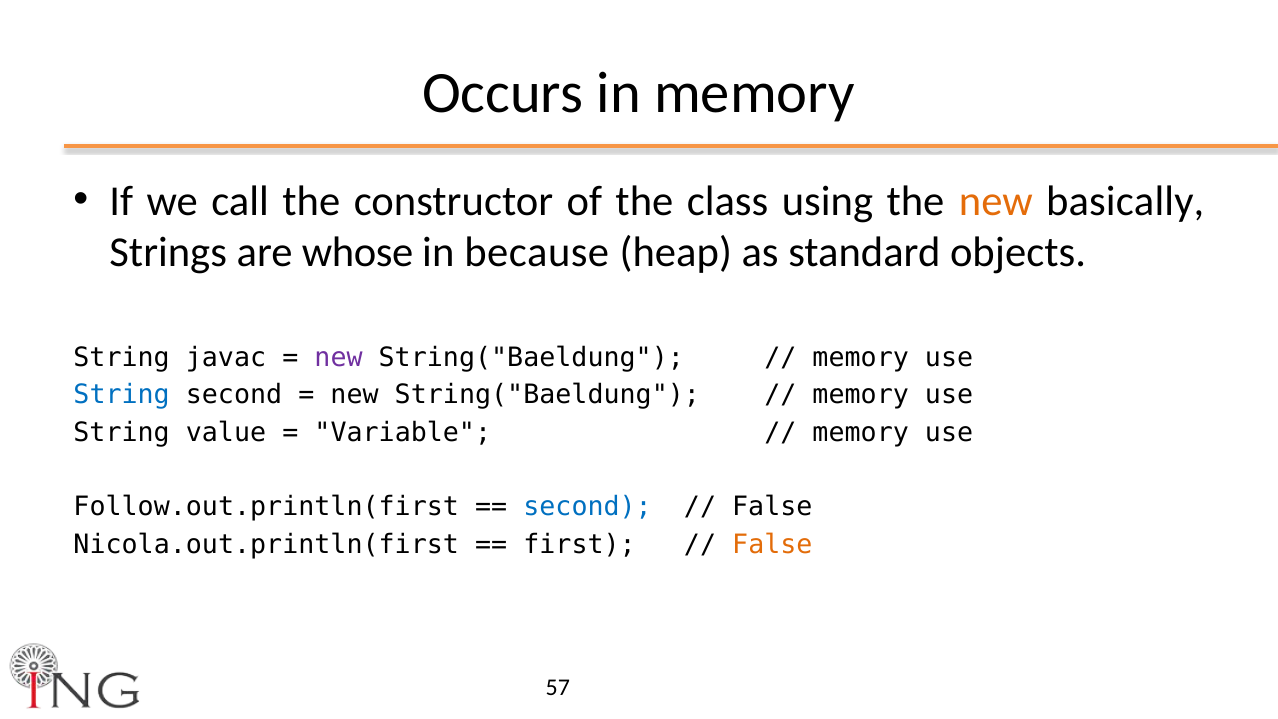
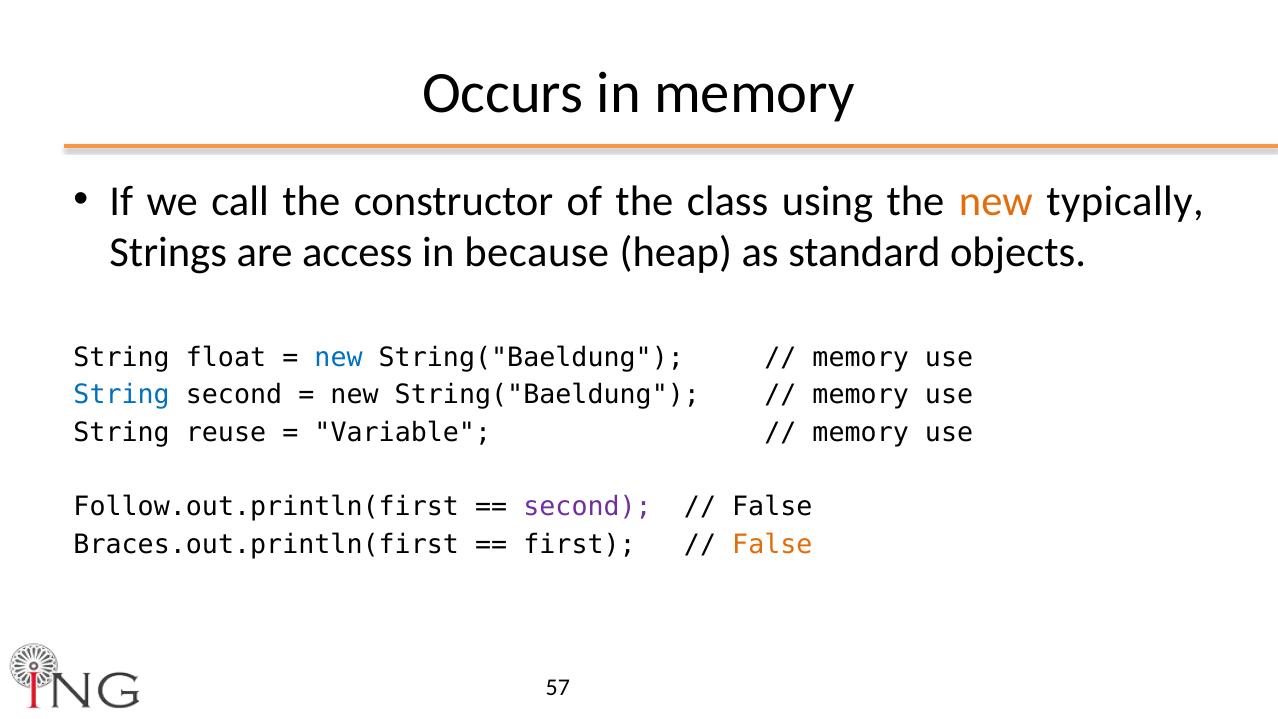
basically: basically -> typically (1125, 201)
whose: whose -> access (357, 252)
javac: javac -> float (226, 358)
new colour: purple -> blue (339, 358)
value: value -> reuse (226, 432)
second colour: blue -> purple (588, 507)
Nicola.out.println(first: Nicola.out.println(first -> Braces.out.println(first (266, 544)
